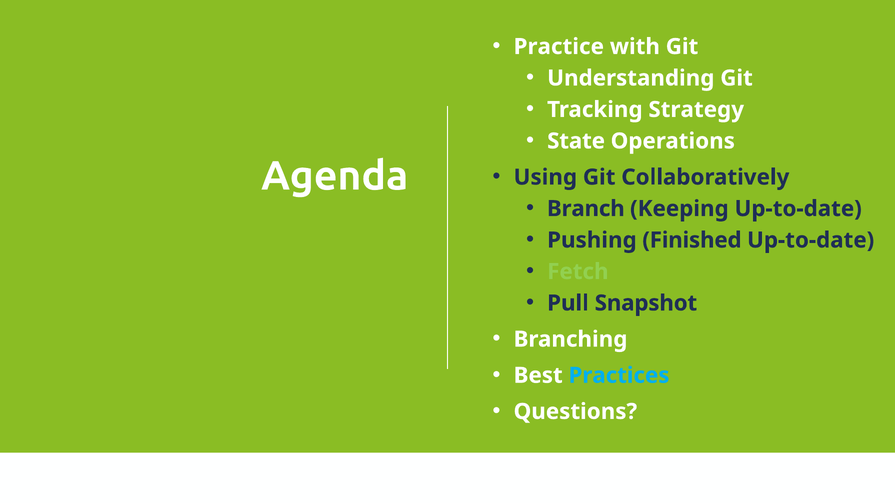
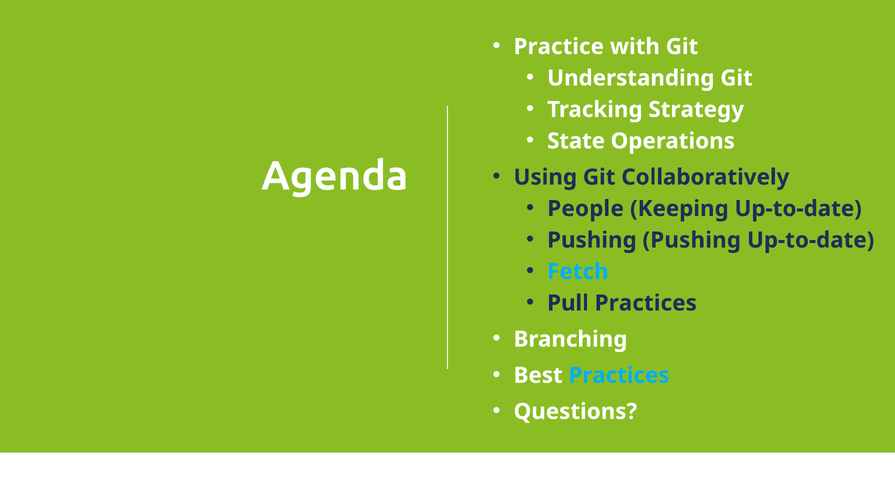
Branch: Branch -> People (586, 209)
Pushing Finished: Finished -> Pushing (692, 240)
Fetch colour: light green -> light blue (578, 272)
Pull Snapshot: Snapshot -> Practices (646, 303)
